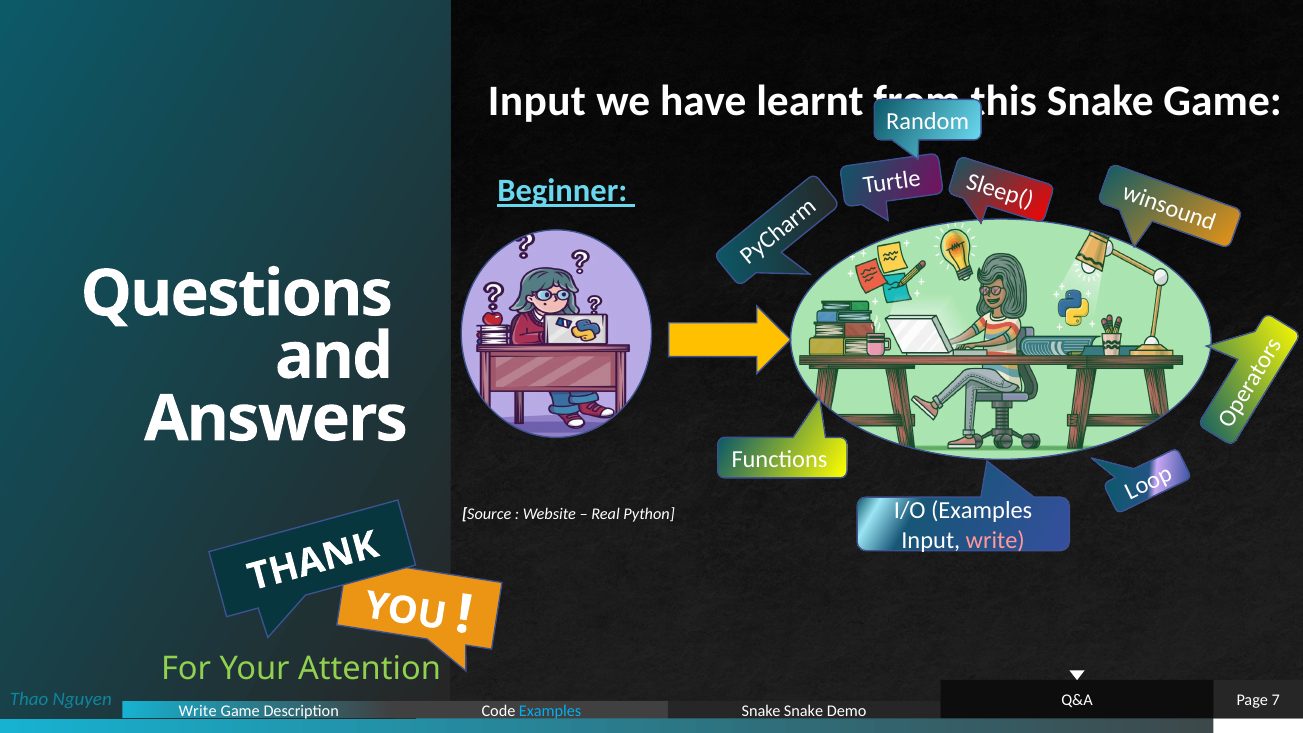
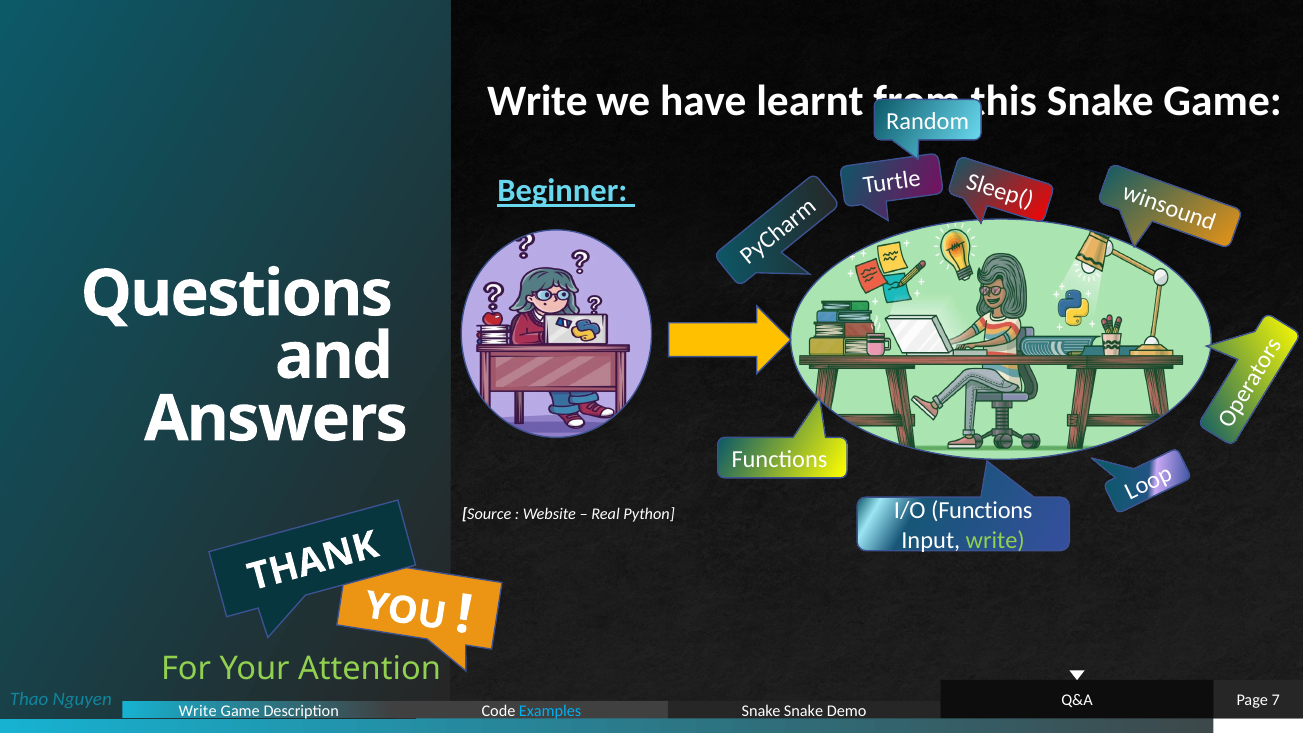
Input: Input -> Write (537, 101)
I/O Examples: Examples -> Functions (982, 511)
write colour: pink -> light green (995, 540)
